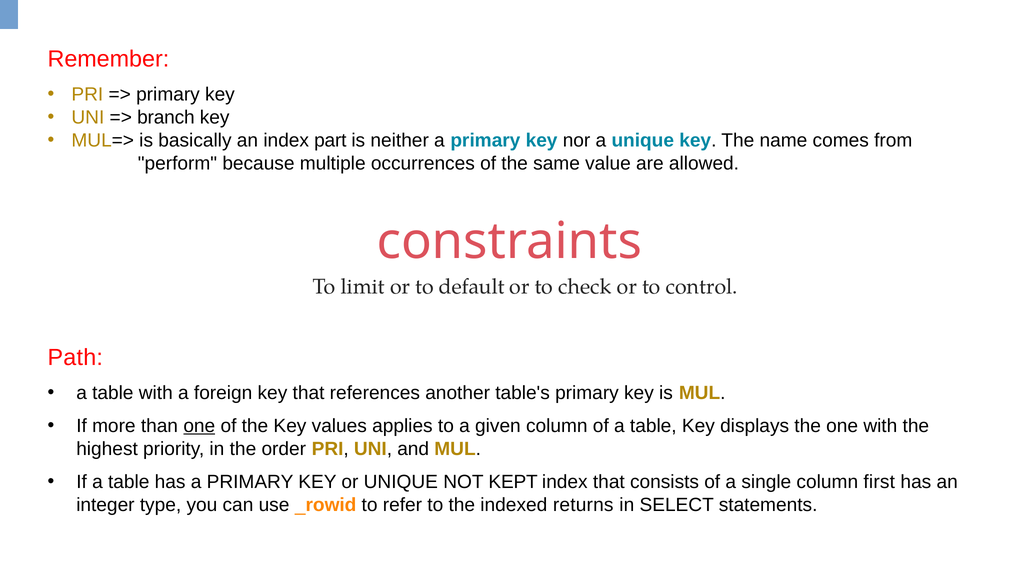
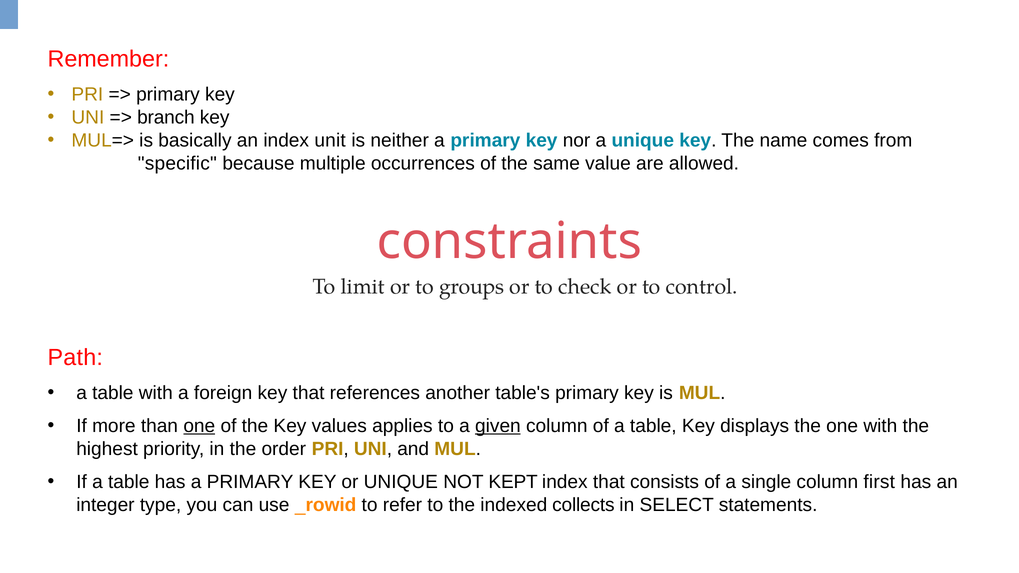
part: part -> unit (330, 140)
perform: perform -> specific (177, 163)
default: default -> groups (472, 287)
given underline: none -> present (498, 426)
returns: returns -> collects (583, 505)
